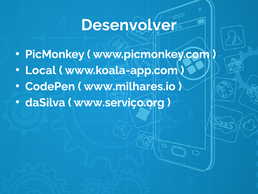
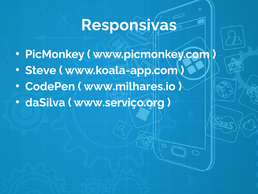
Desenvolver: Desenvolver -> Responsivas (129, 25)
Local: Local -> Steve (41, 70)
